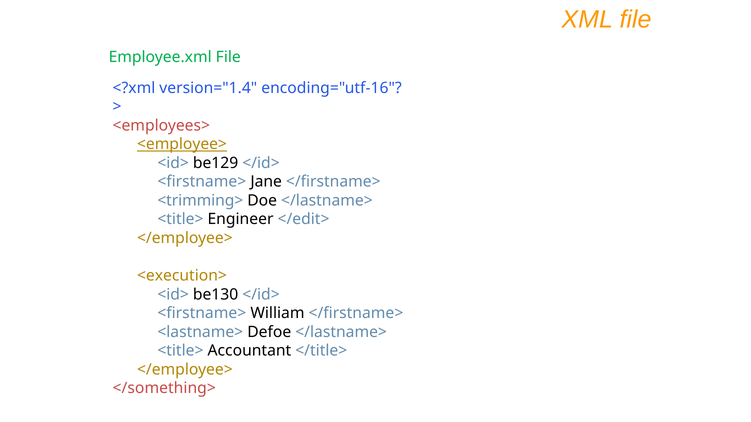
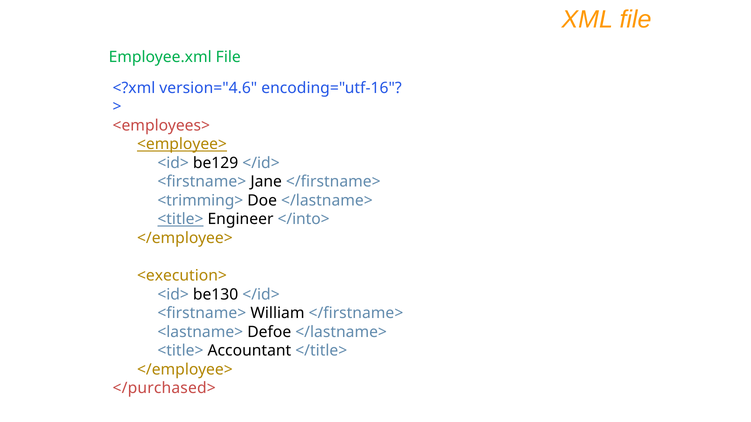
version="1.4: version="1.4 -> version="4.6 (208, 88)
<title> underline: none -> present (180, 220)
</edit>: </edit> -> </into> (304, 220)
</something>: </something> -> </purchased> (164, 389)
